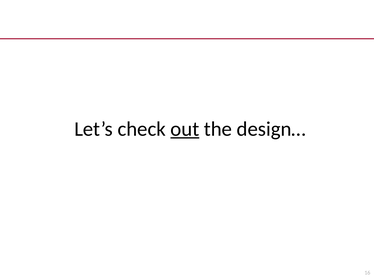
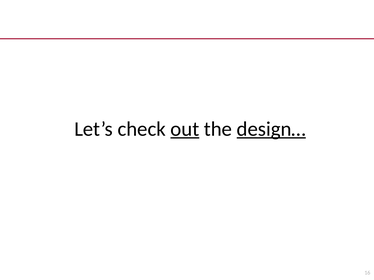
design… underline: none -> present (271, 129)
